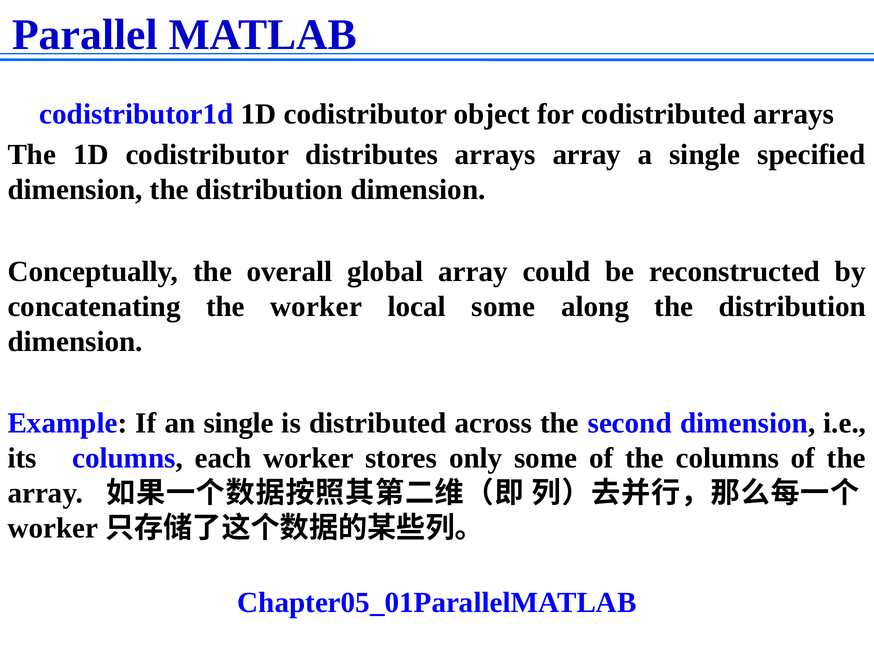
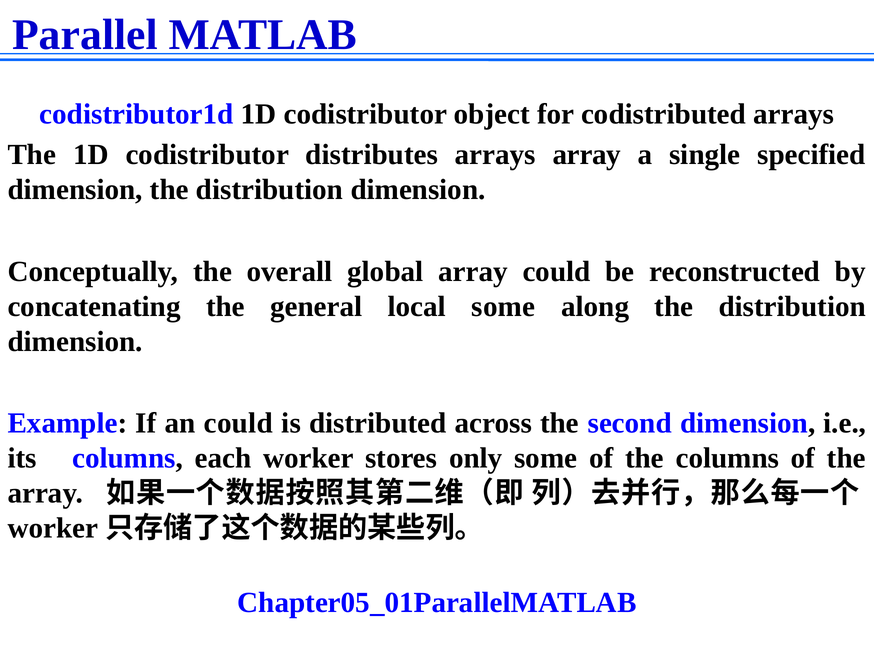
the worker: worker -> general (316, 306)
an single: single -> could (238, 423)
